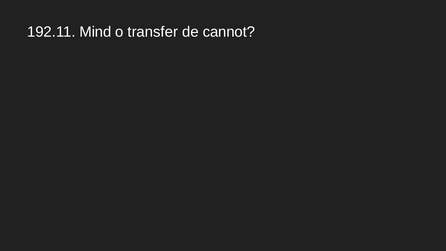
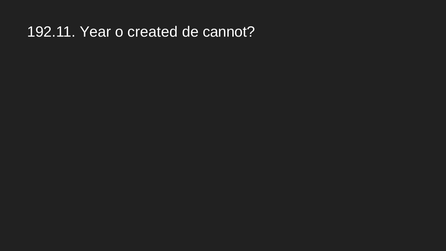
Mind: Mind -> Year (95, 32)
transfer: transfer -> created (153, 32)
